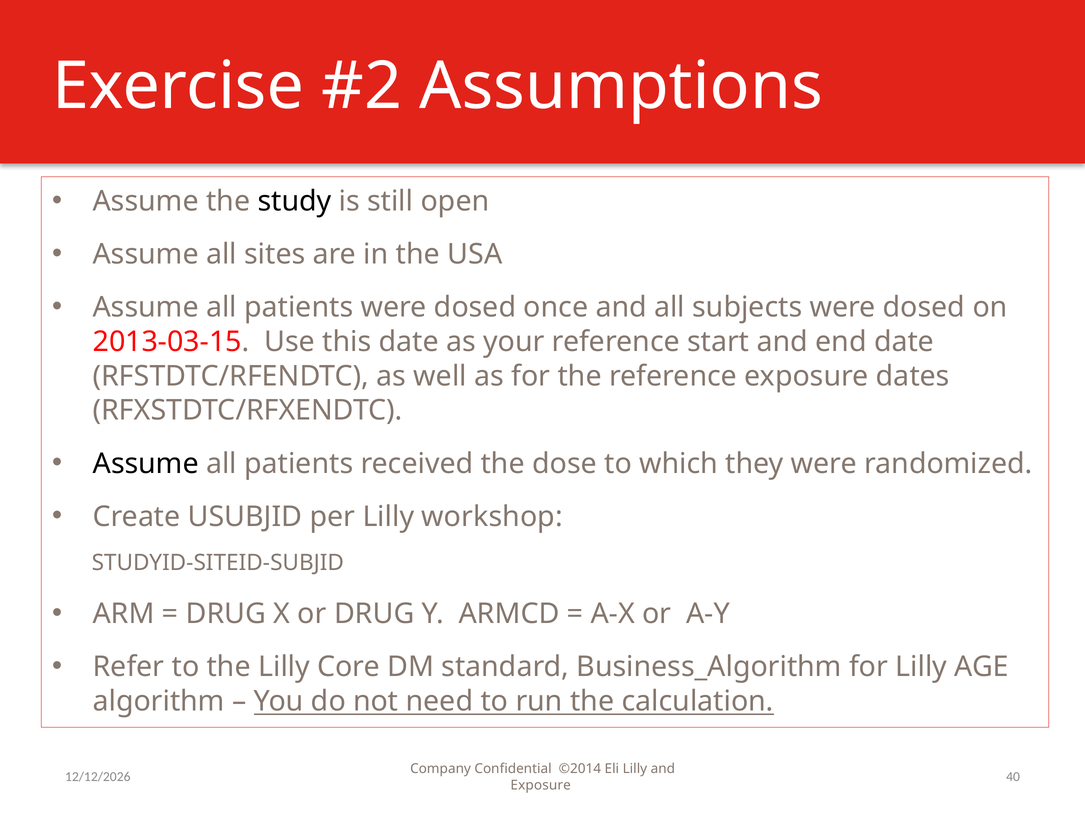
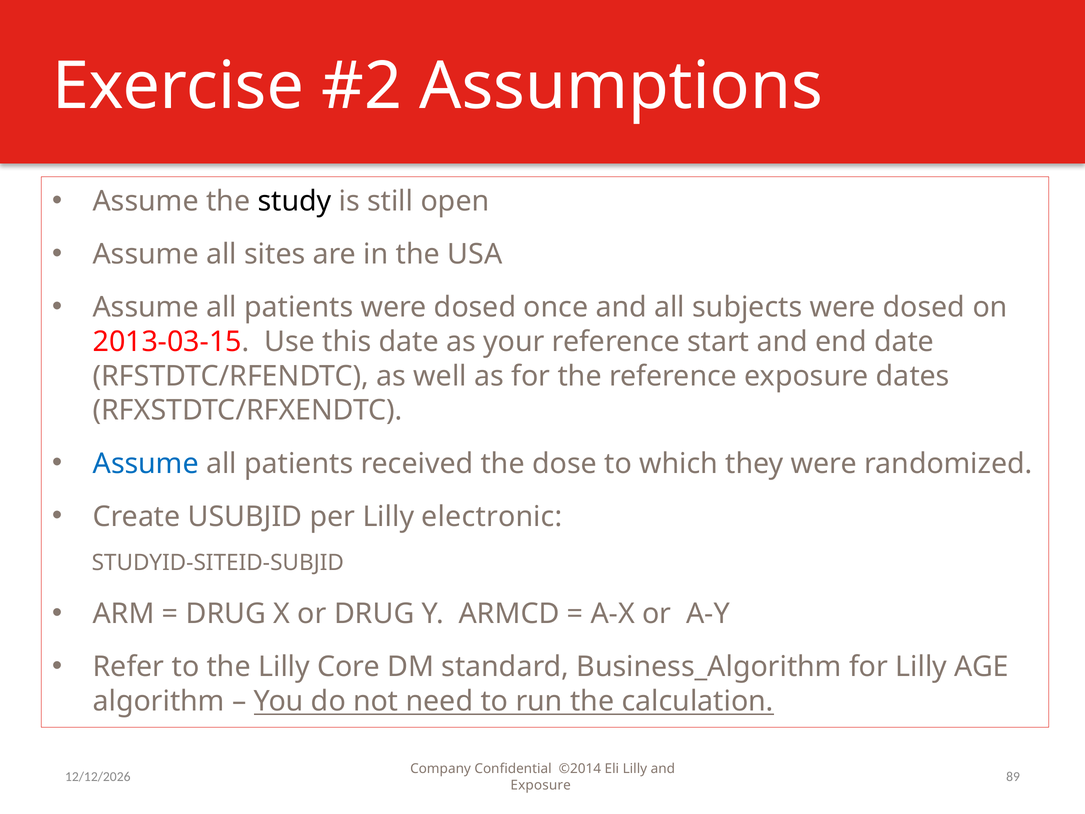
Assume colour: black -> blue (146, 463)
workshop: workshop -> electronic (492, 516)
40: 40 -> 89 (1013, 777)
